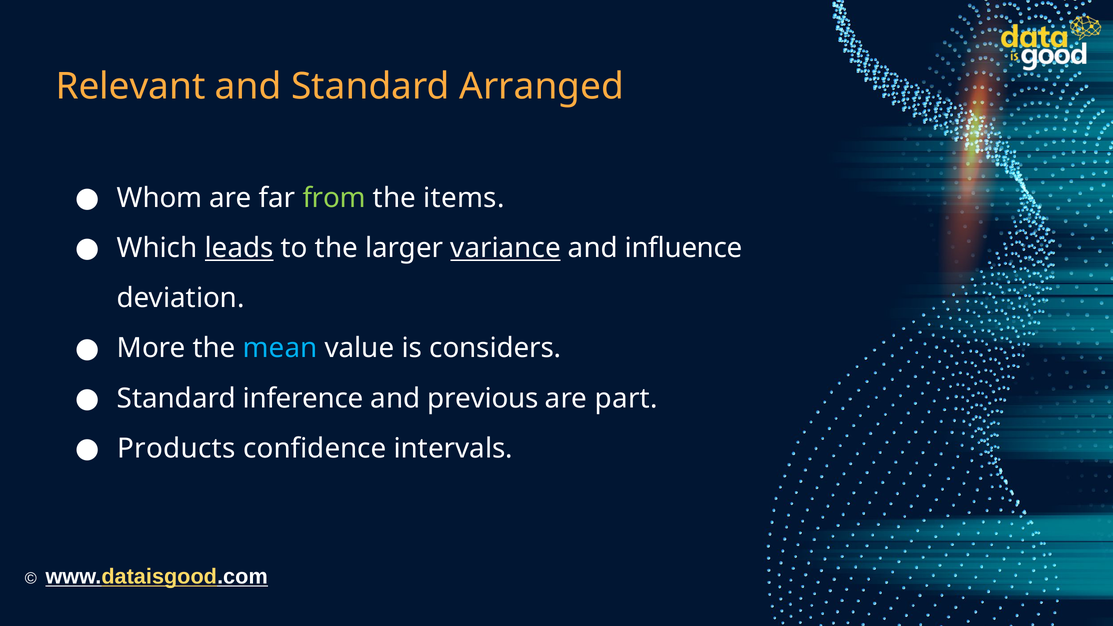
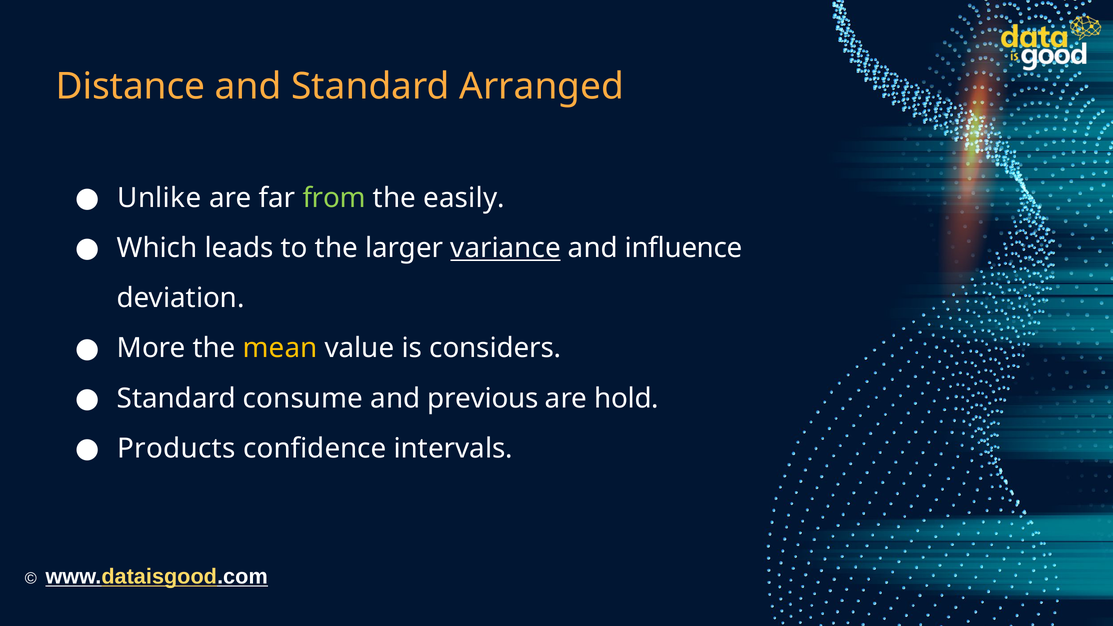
Relevant: Relevant -> Distance (131, 86)
Whom: Whom -> Unlike (159, 198)
items: items -> easily (464, 198)
leads underline: present -> none (239, 248)
mean colour: light blue -> yellow (280, 348)
inference: inference -> consume (303, 398)
part: part -> hold (627, 398)
